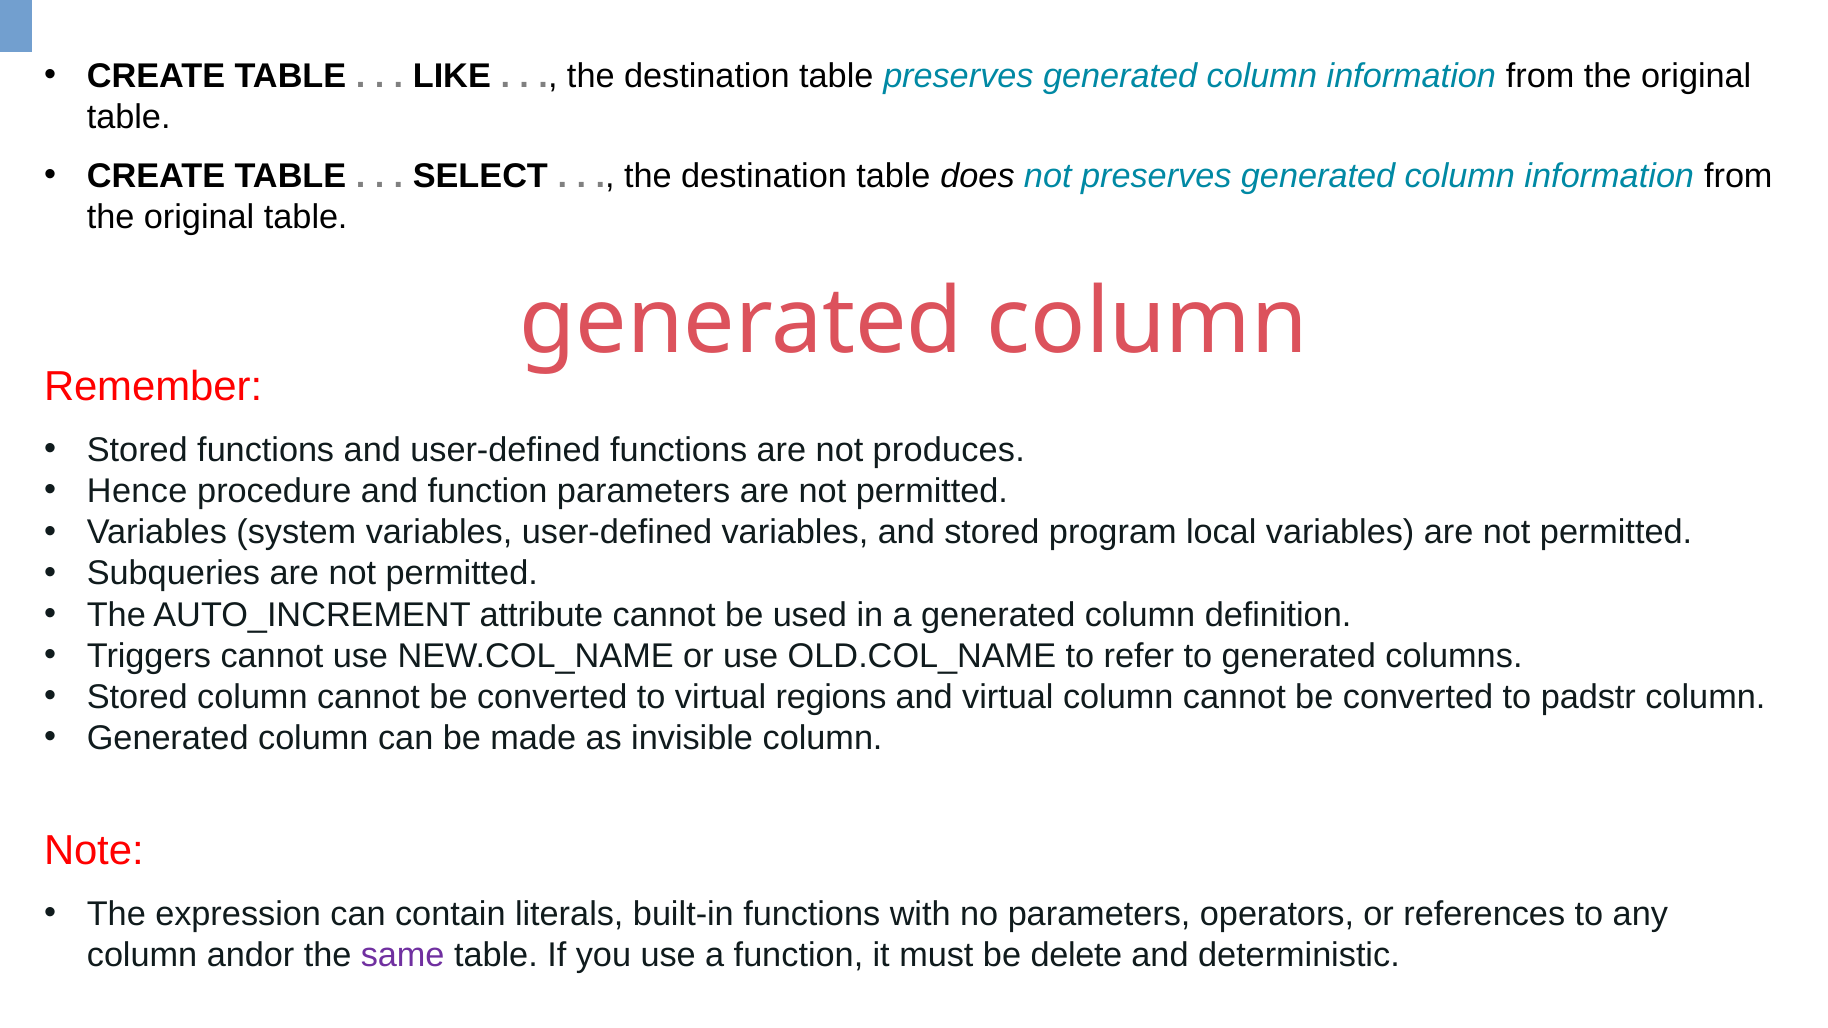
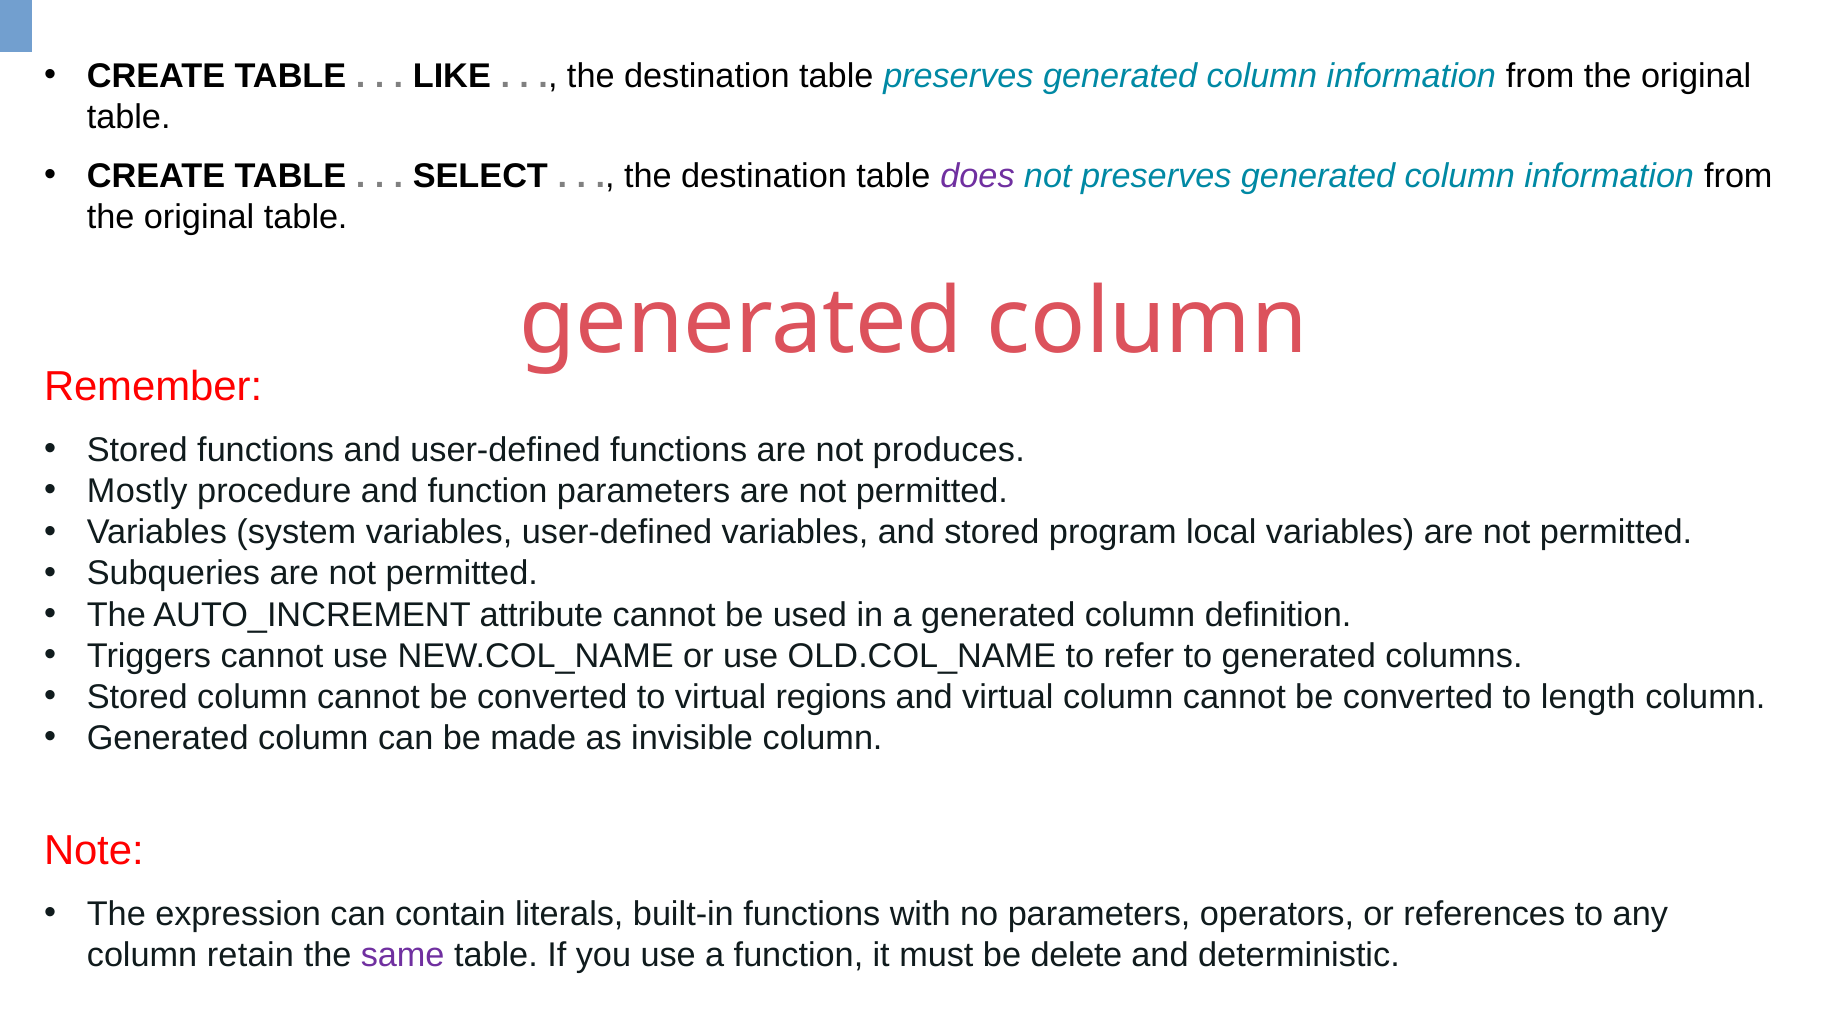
does colour: black -> purple (978, 176)
Hence: Hence -> Mostly (137, 492)
padstr: padstr -> length (1588, 697)
andor: andor -> retain (250, 956)
